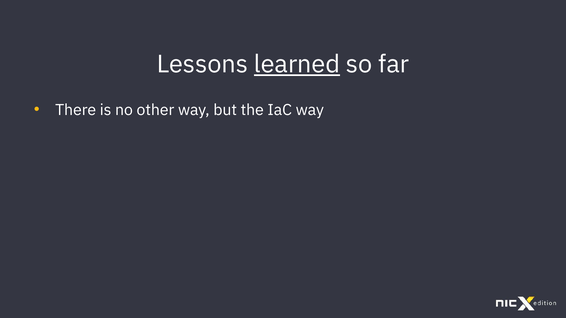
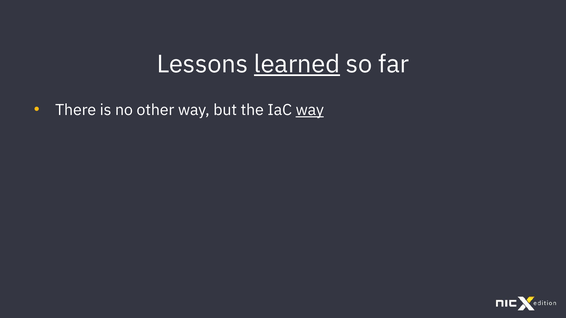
way underline: none -> present (310, 110)
